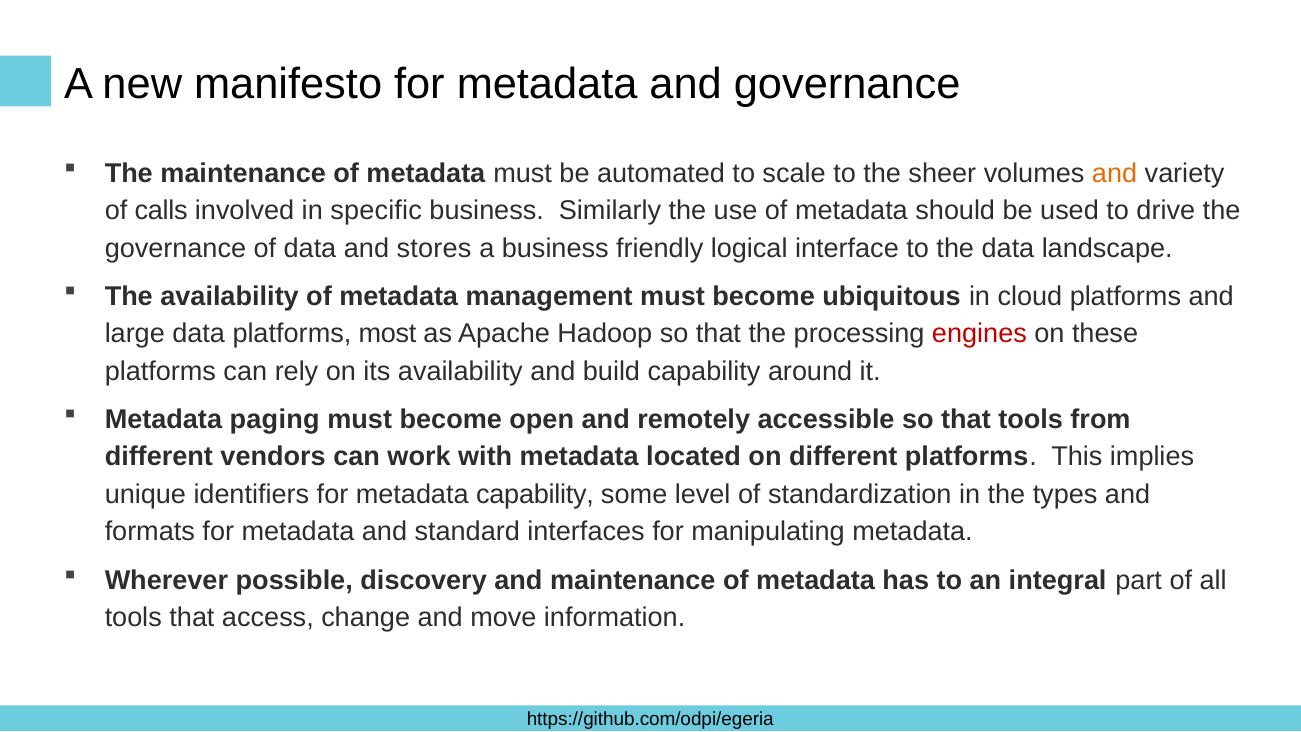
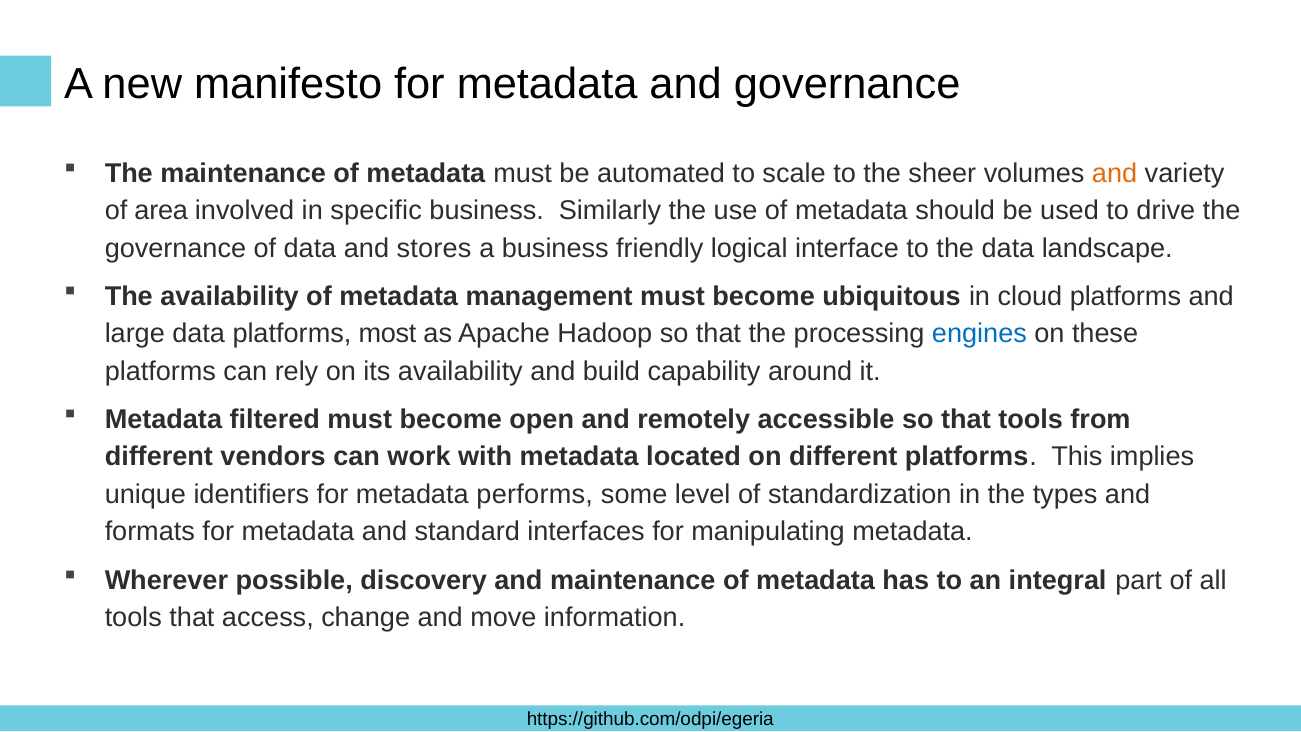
calls: calls -> area (161, 211)
engines colour: red -> blue (979, 334)
paging: paging -> filtered (275, 420)
metadata capability: capability -> performs (535, 494)
